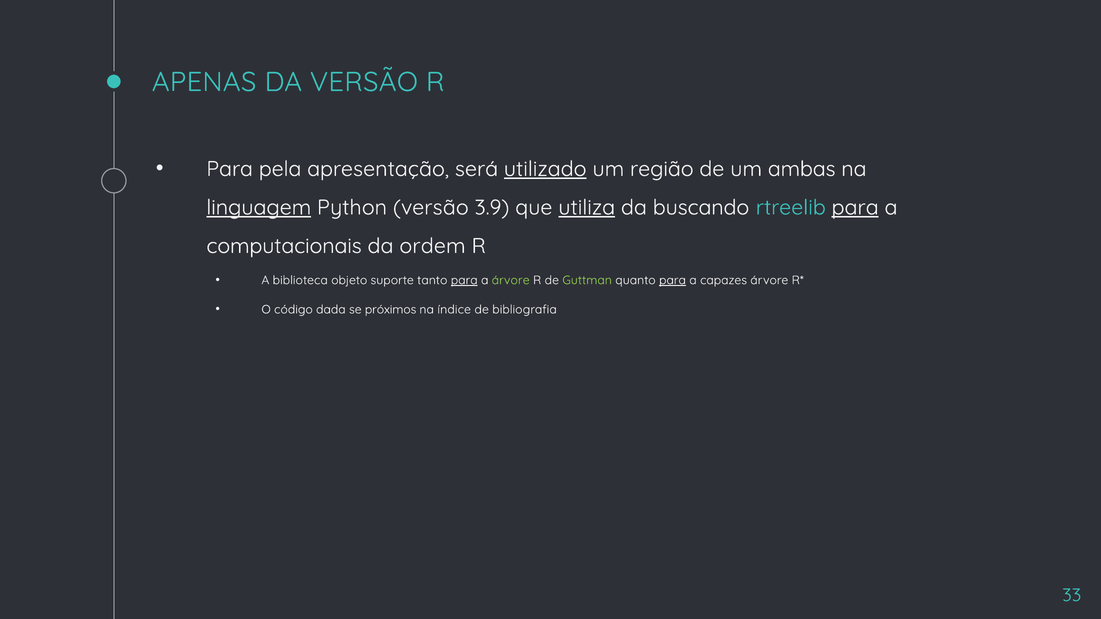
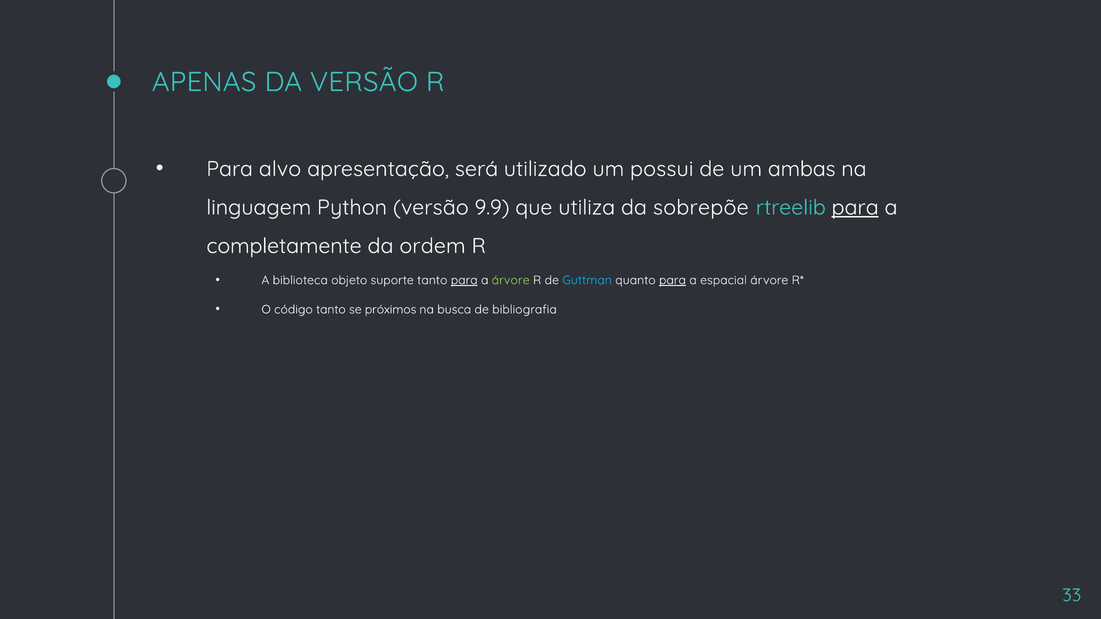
pela: pela -> alvo (280, 169)
utilizado underline: present -> none (545, 169)
região: região -> possui (662, 169)
linguagem underline: present -> none (259, 208)
3.9: 3.9 -> 9.9 (492, 208)
utiliza underline: present -> none (587, 208)
buscando: buscando -> sobrepõe (701, 208)
computacionais: computacionais -> completamente (284, 246)
Guttman colour: light green -> light blue (587, 280)
capazes: capazes -> espacial (724, 280)
código dada: dada -> tanto (331, 310)
índice: índice -> busca (454, 310)
